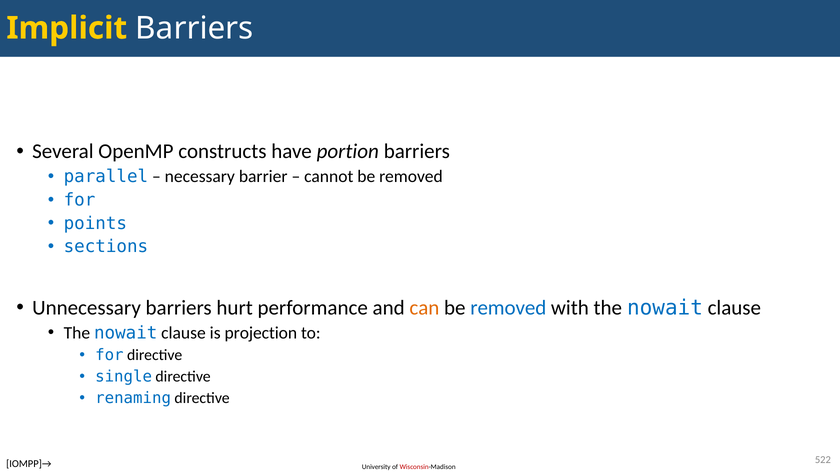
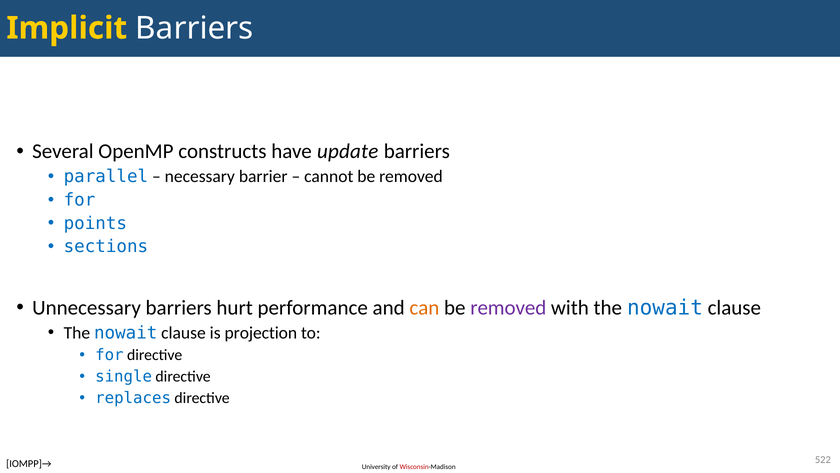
portion: portion -> update (348, 151)
removed colour: blue -> purple (508, 307)
renaming: renaming -> replaces (133, 398)
